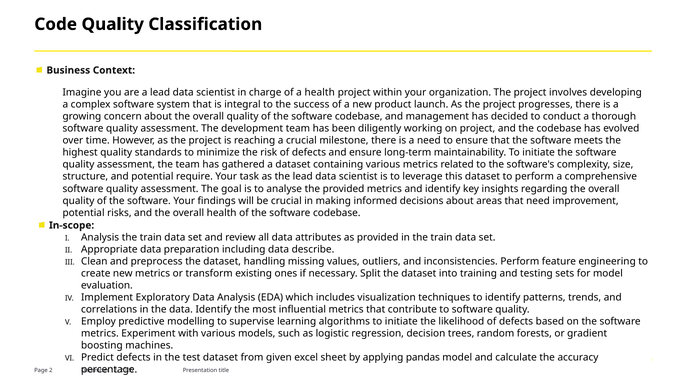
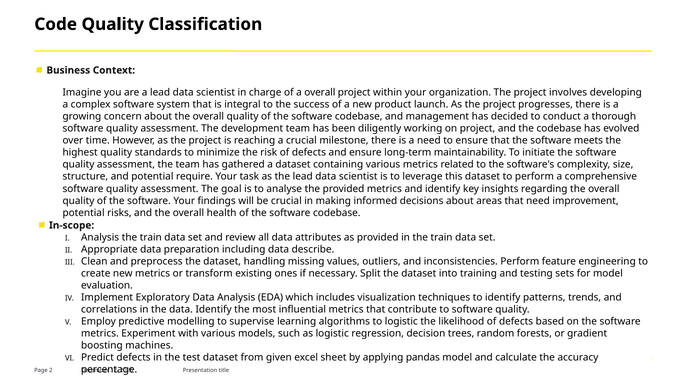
a health: health -> overall (320, 93)
algorithms to initiate: initiate -> logistic (401, 321)
